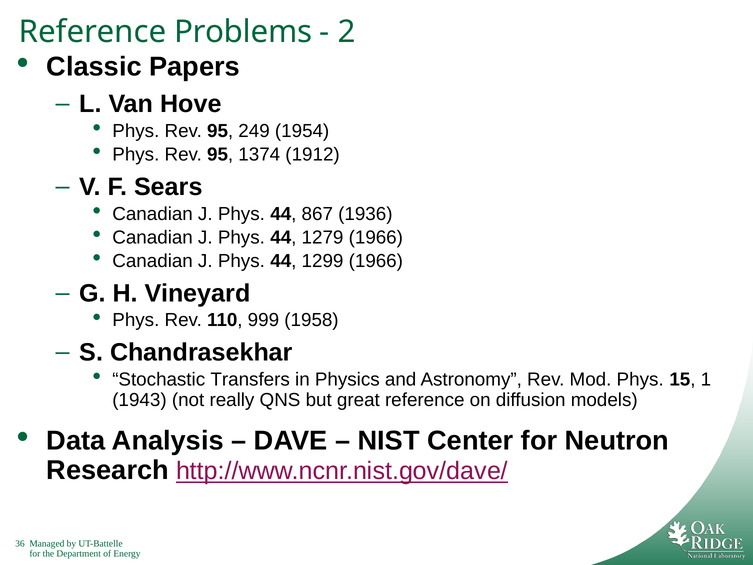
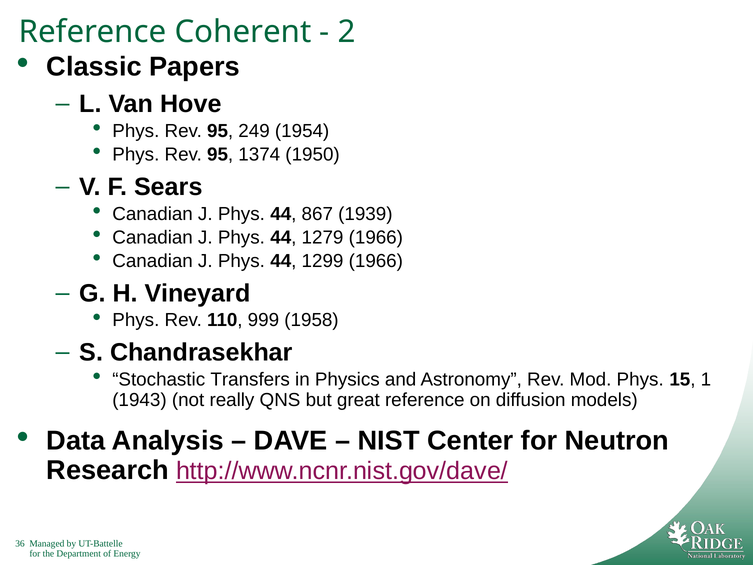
Problems: Problems -> Coherent (243, 32)
1912: 1912 -> 1950 (313, 154)
1936: 1936 -> 1939 (365, 214)
